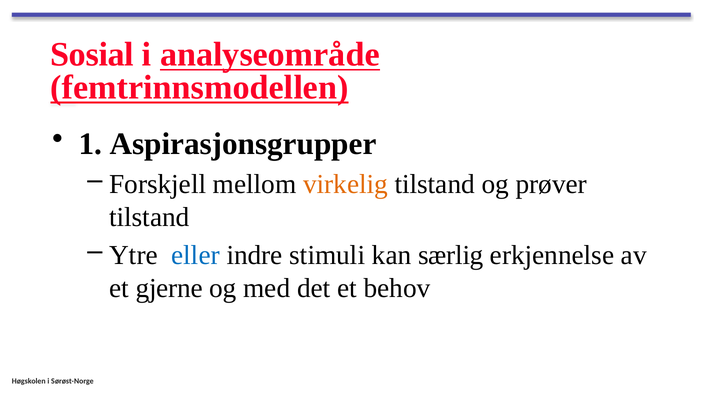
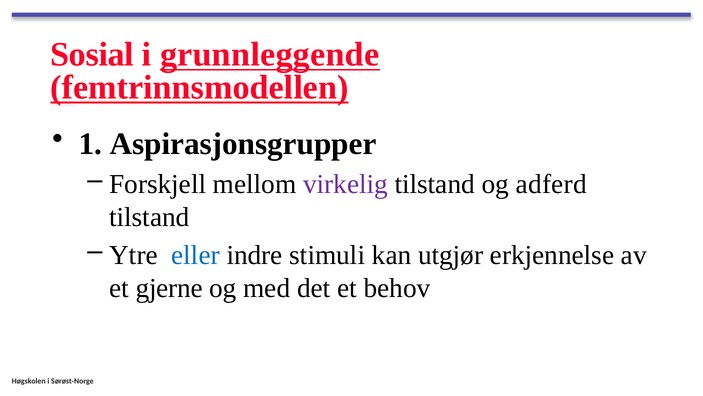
analyseområde: analyseområde -> grunnleggende (270, 55)
virkelig colour: orange -> purple (345, 184)
prøver: prøver -> adferd (551, 184)
særlig: særlig -> utgjør (451, 255)
